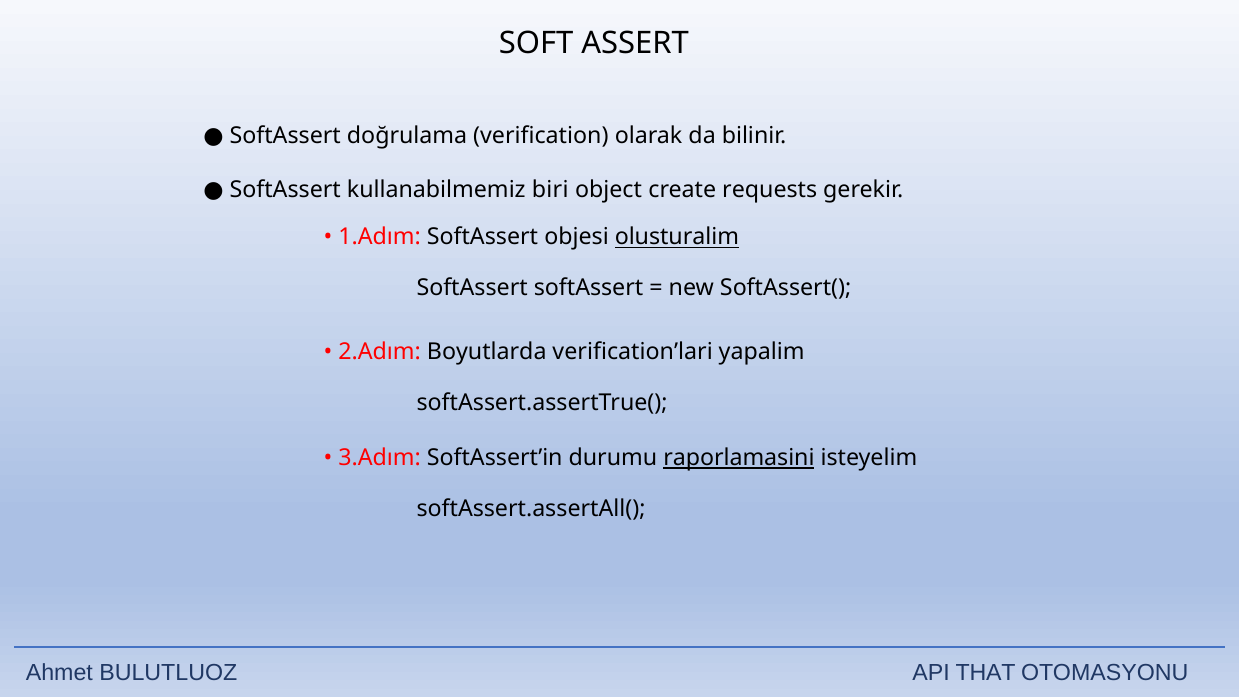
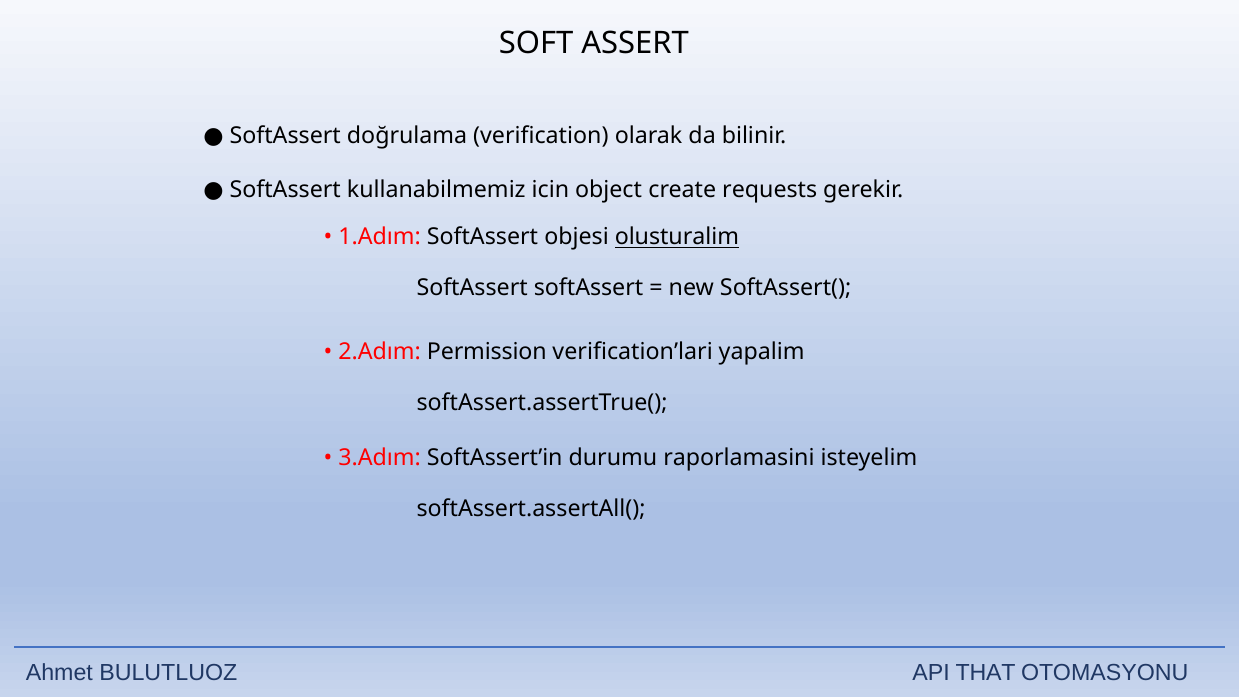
biri: biri -> icin (550, 190)
Boyutlarda: Boyutlarda -> Permission (487, 352)
raporlamasini underline: present -> none (739, 458)
